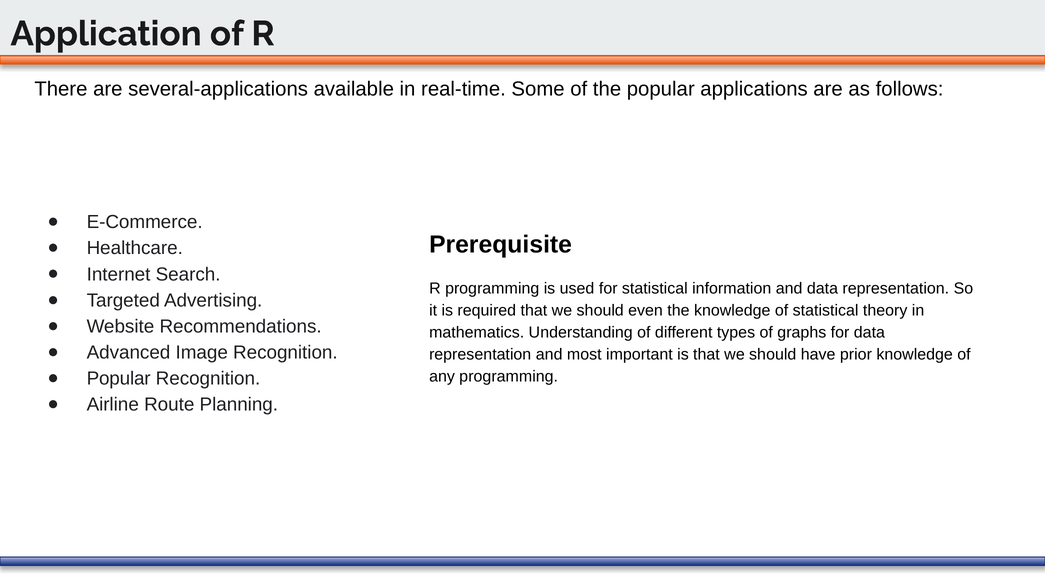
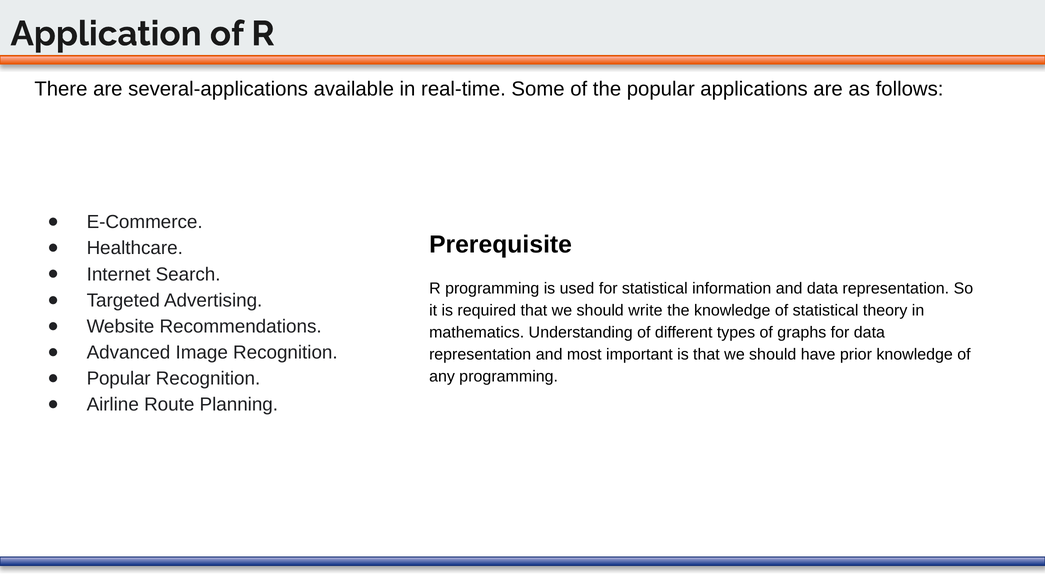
even: even -> write (645, 310)
